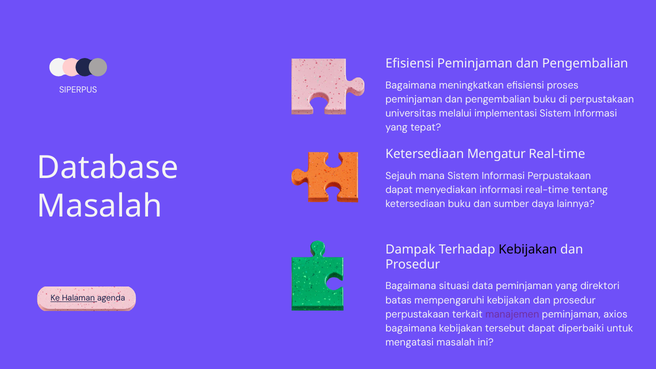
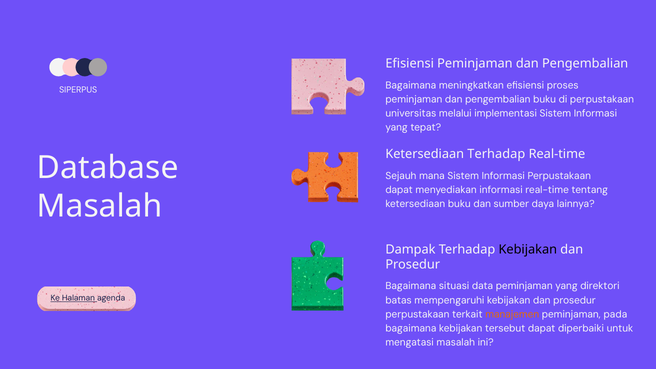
Ketersediaan Mengatur: Mengatur -> Terhadap (496, 154)
manajemen colour: purple -> orange (512, 314)
axios: axios -> pada (615, 314)
